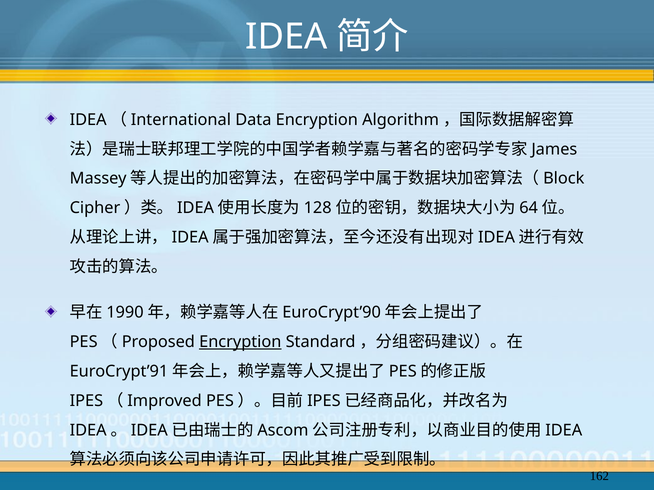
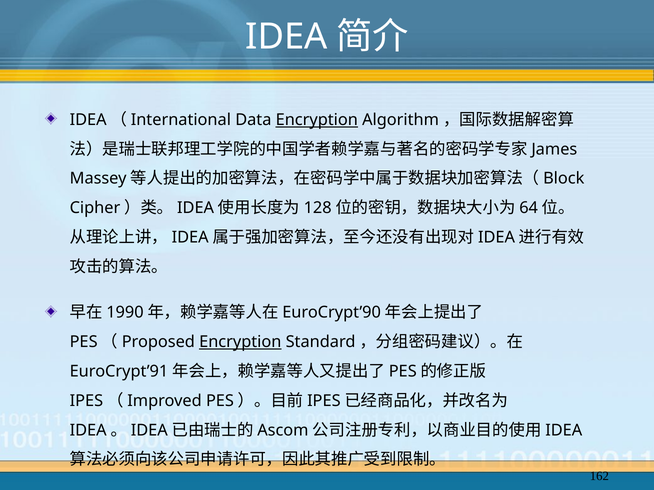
Encryption underline: none -> present (317, 120)
